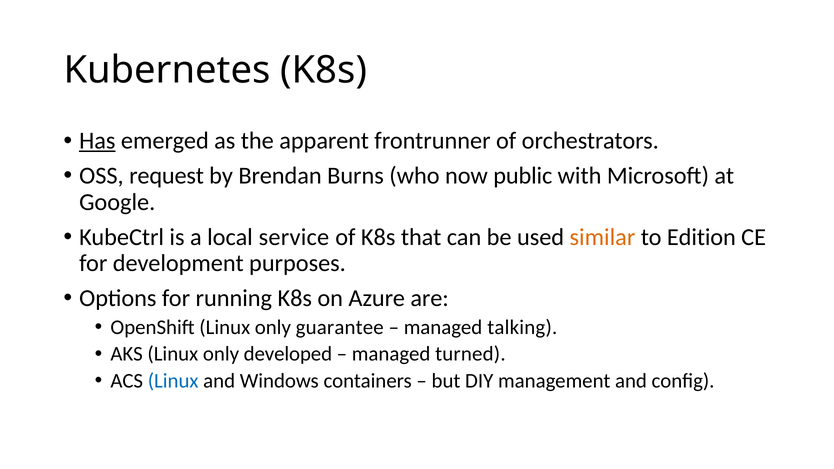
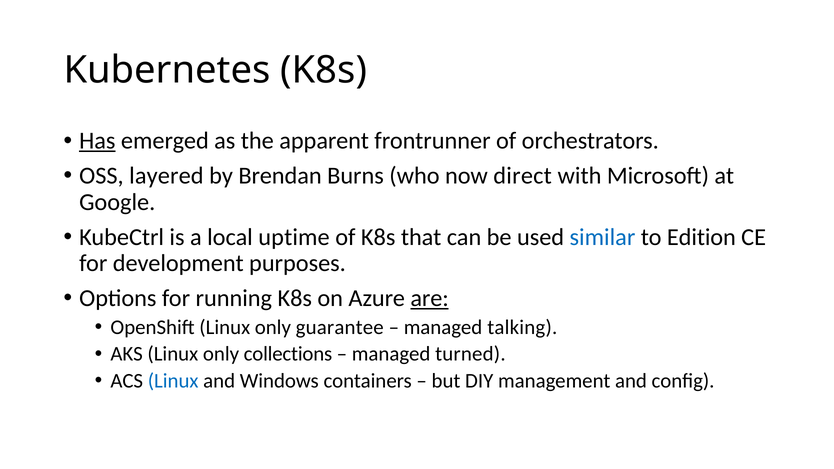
request: request -> layered (166, 176)
public: public -> direct (523, 176)
service: service -> uptime (294, 237)
similar colour: orange -> blue (602, 237)
are underline: none -> present (430, 298)
developed: developed -> collections (288, 354)
